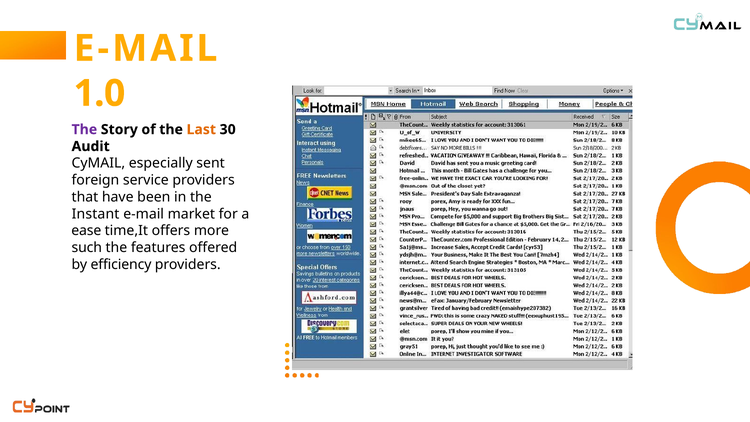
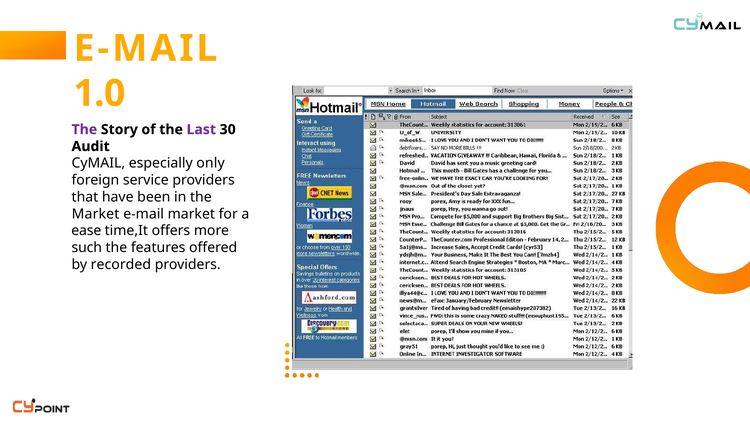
Last colour: orange -> purple (201, 129)
sent: sent -> only (211, 163)
Instant: Instant -> Market (96, 214)
efficiency: efficiency -> recorded (121, 264)
